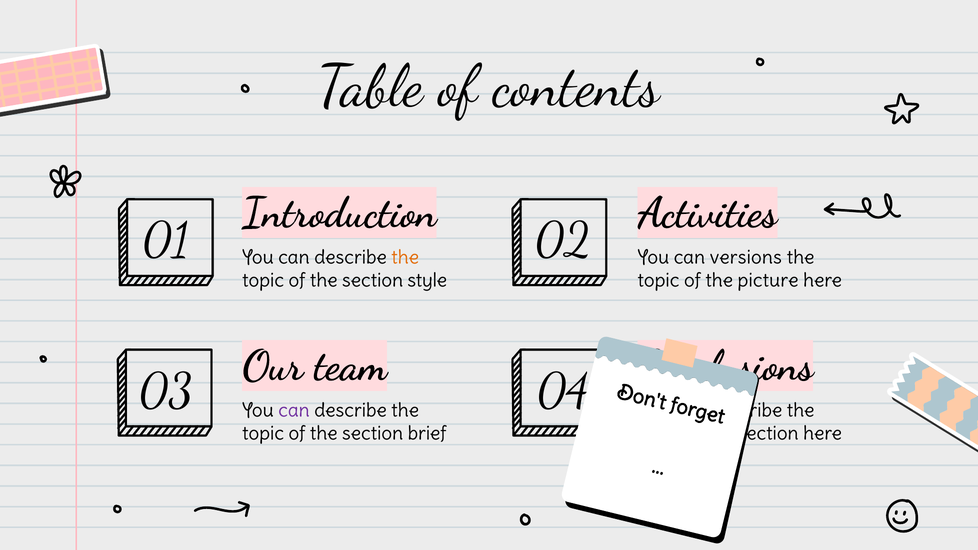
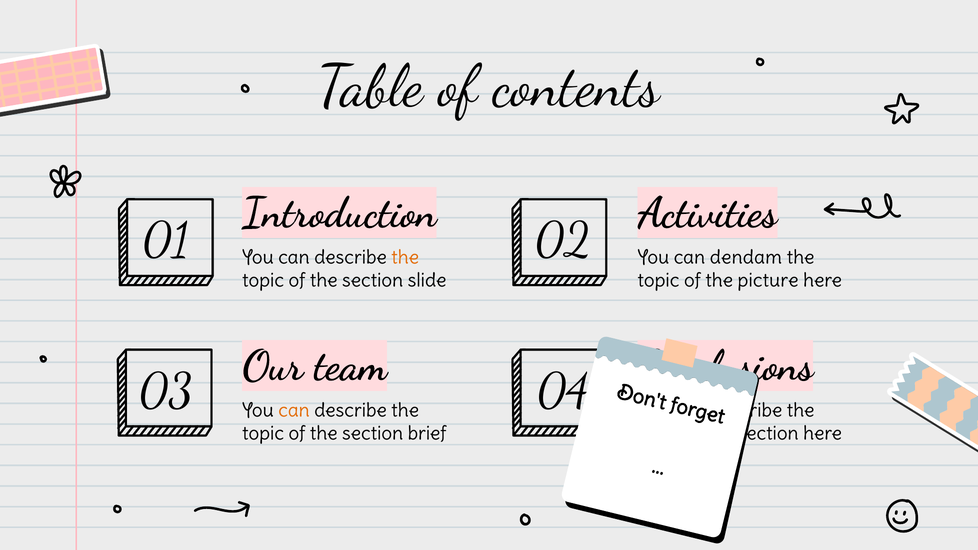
versions: versions -> dendam (746, 258)
style: style -> slide (427, 280)
can colour: purple -> orange (294, 411)
